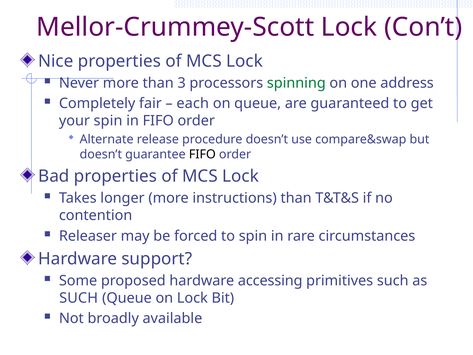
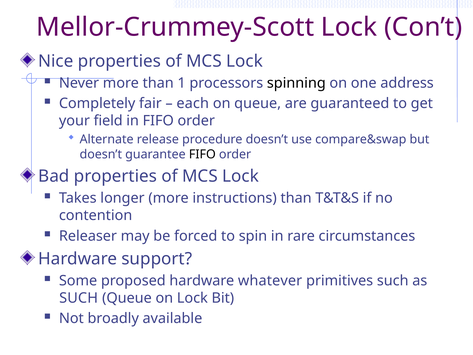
3: 3 -> 1 (182, 83)
spinning colour: green -> black (296, 83)
your spin: spin -> field (108, 121)
accessing: accessing -> whatever (270, 281)
